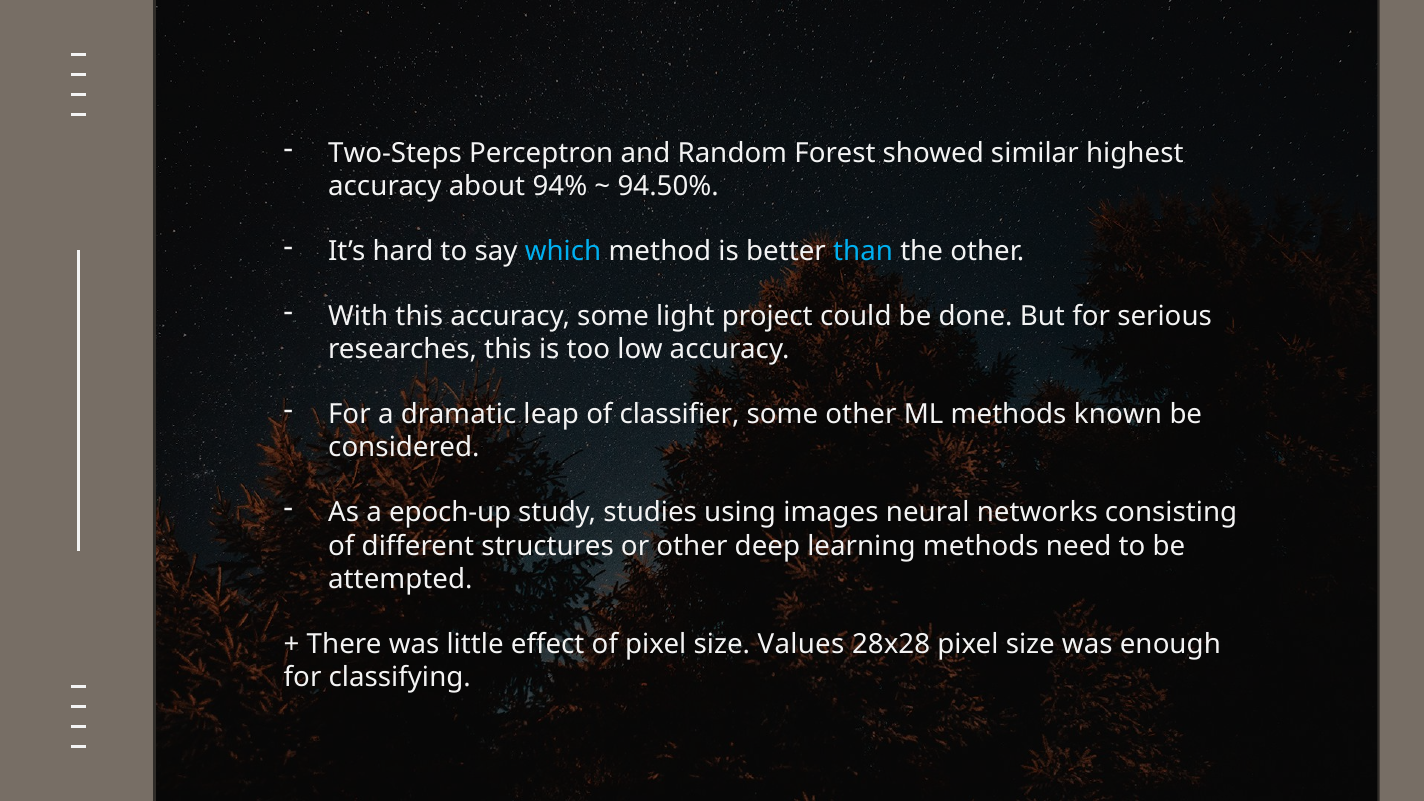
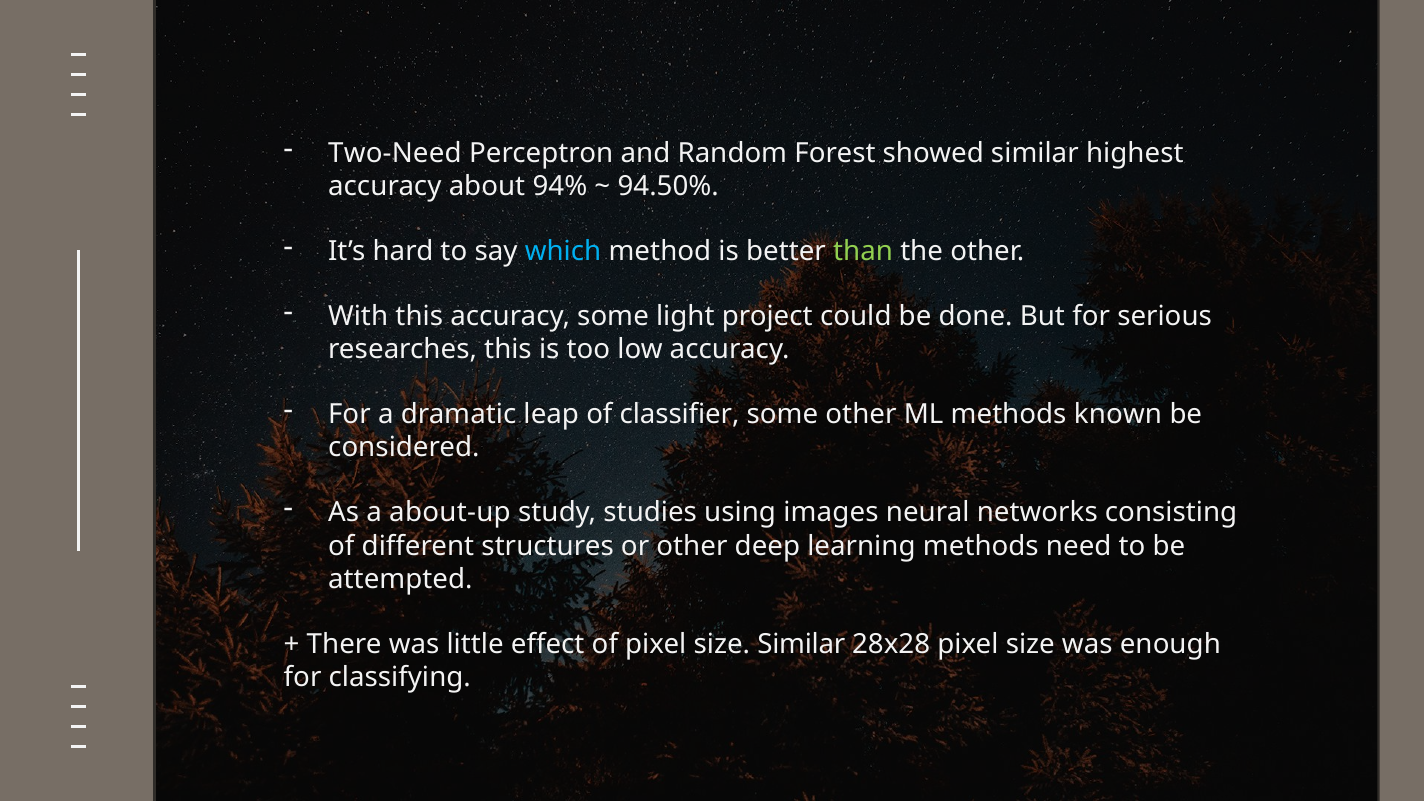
Two-Steps: Two-Steps -> Two-Need (395, 153)
than colour: light blue -> light green (863, 252)
epoch-up: epoch-up -> about-up (450, 513)
size Values: Values -> Similar (801, 644)
